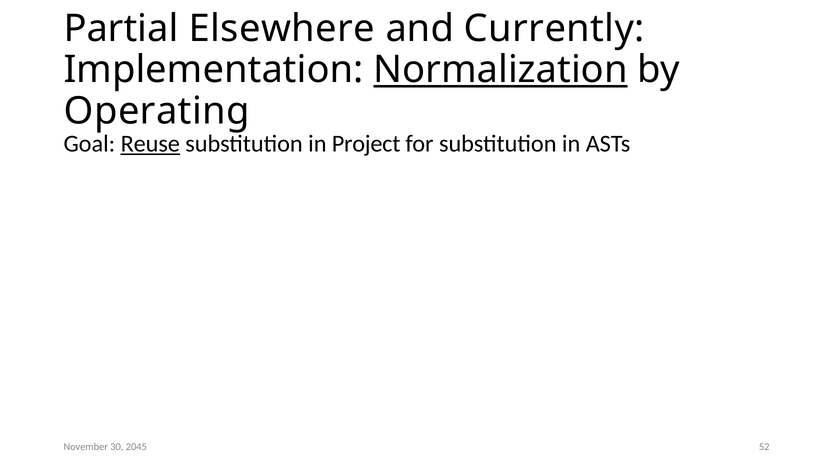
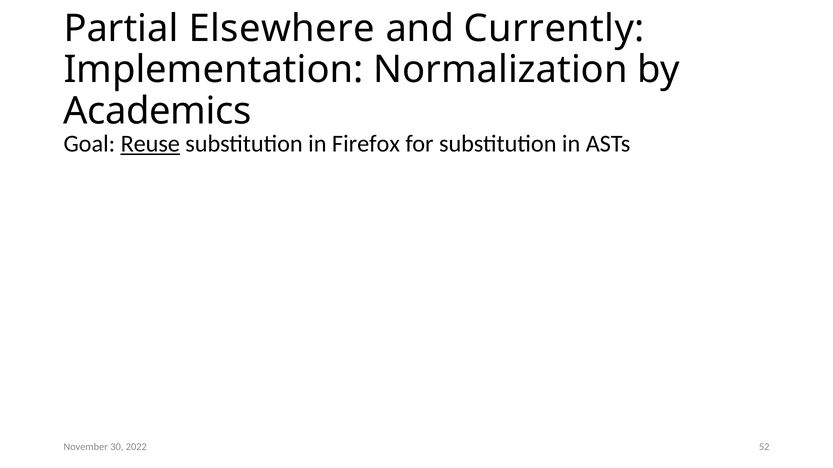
Normalization underline: present -> none (501, 70)
Operating: Operating -> Academics (157, 111)
Project: Project -> Firefox (366, 144)
2045: 2045 -> 2022 (136, 447)
